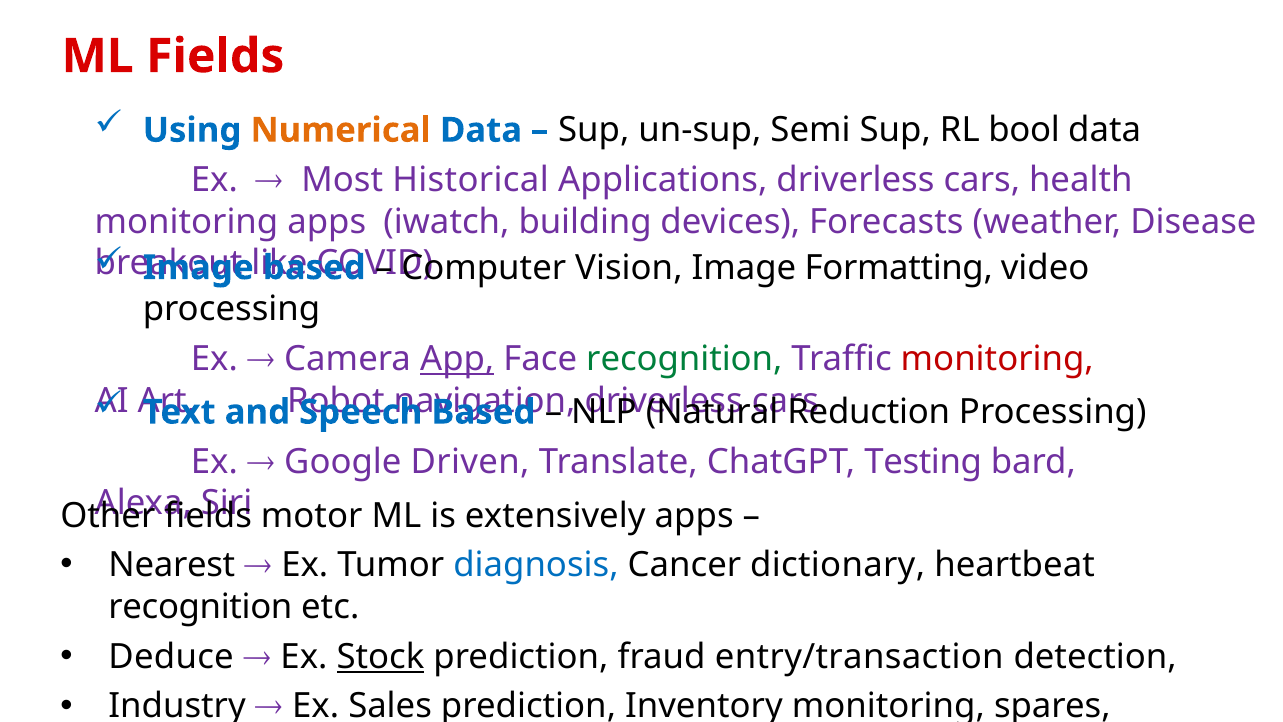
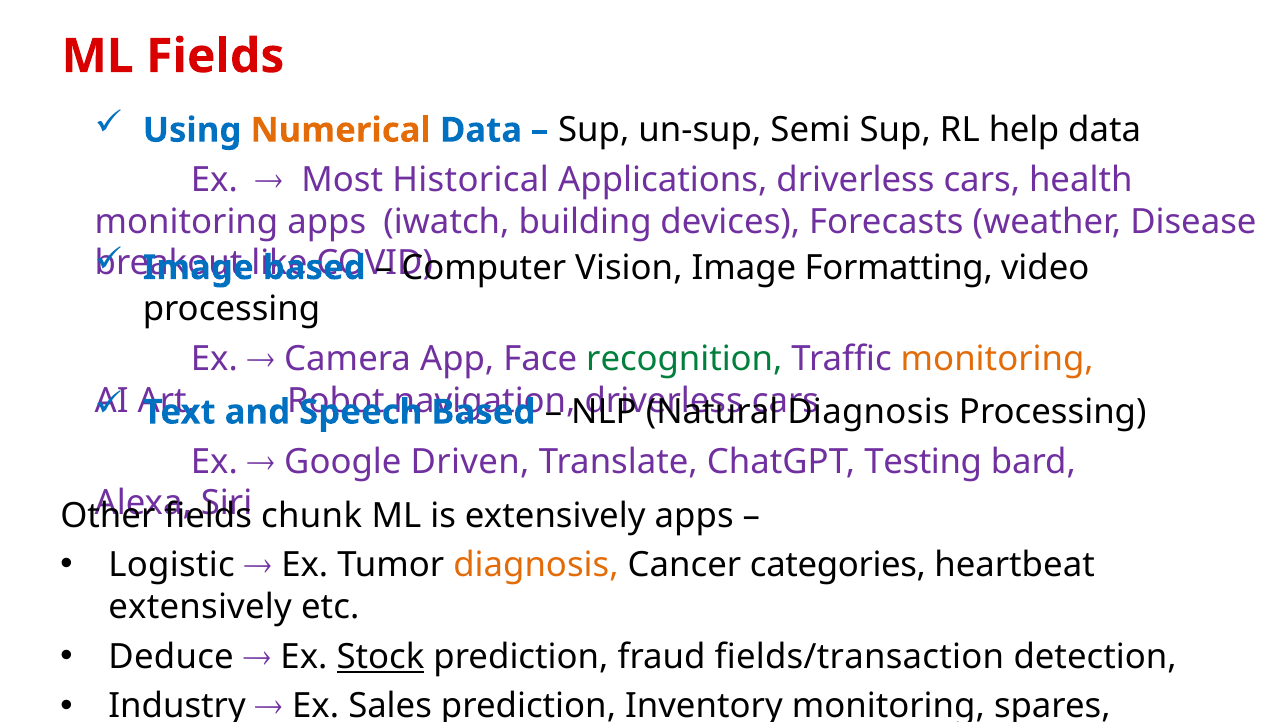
bool: bool -> help (1024, 130)
App underline: present -> none (457, 359)
monitoring colour: red -> orange (997, 359)
Reduction: Reduction -> Diagnosis (868, 412)
motor: motor -> chunk (312, 515)
Nearest: Nearest -> Logistic (172, 565)
diagnosis colour: blue -> orange (536, 565)
dictionary: dictionary -> categories (838, 565)
recognition: recognition -> extensively (200, 607)
entry/transaction: entry/transaction -> fields/transaction (859, 656)
